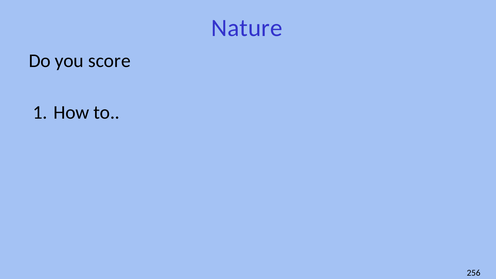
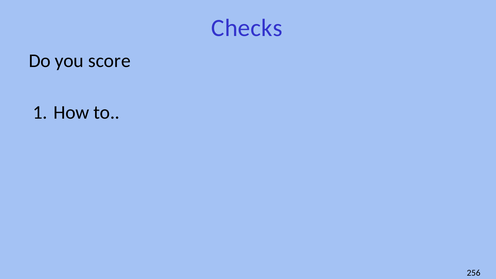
Nature: Nature -> Checks (247, 28)
